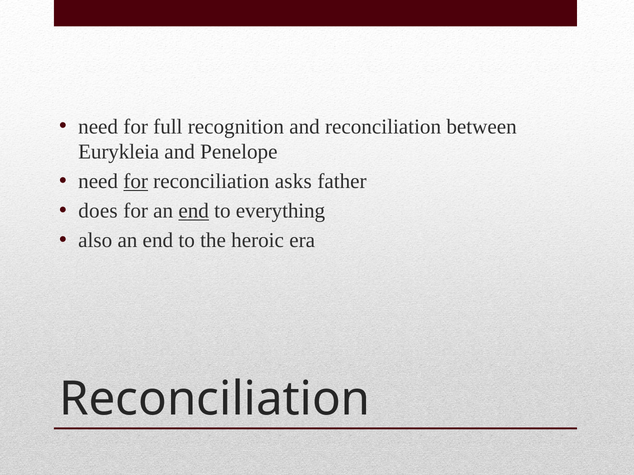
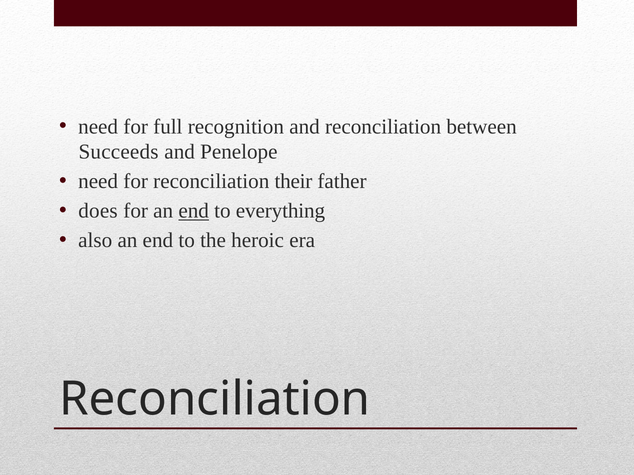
Eurykleia: Eurykleia -> Succeeds (119, 152)
for underline: present -> none (136, 182)
asks: asks -> their (293, 182)
